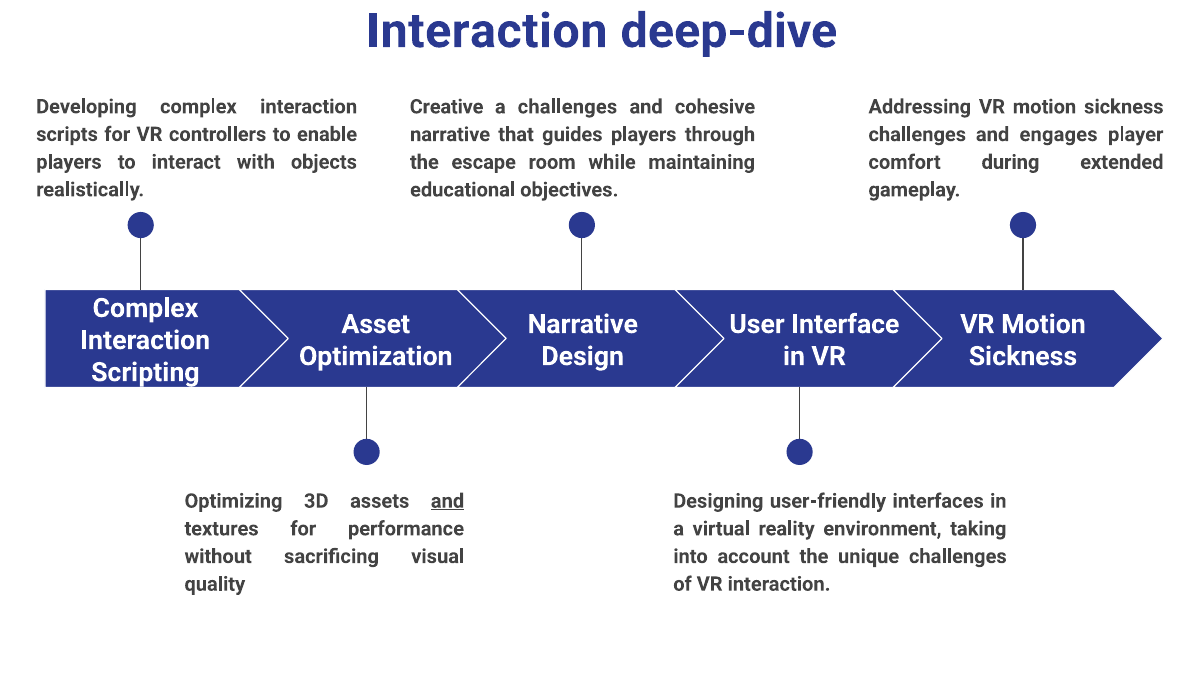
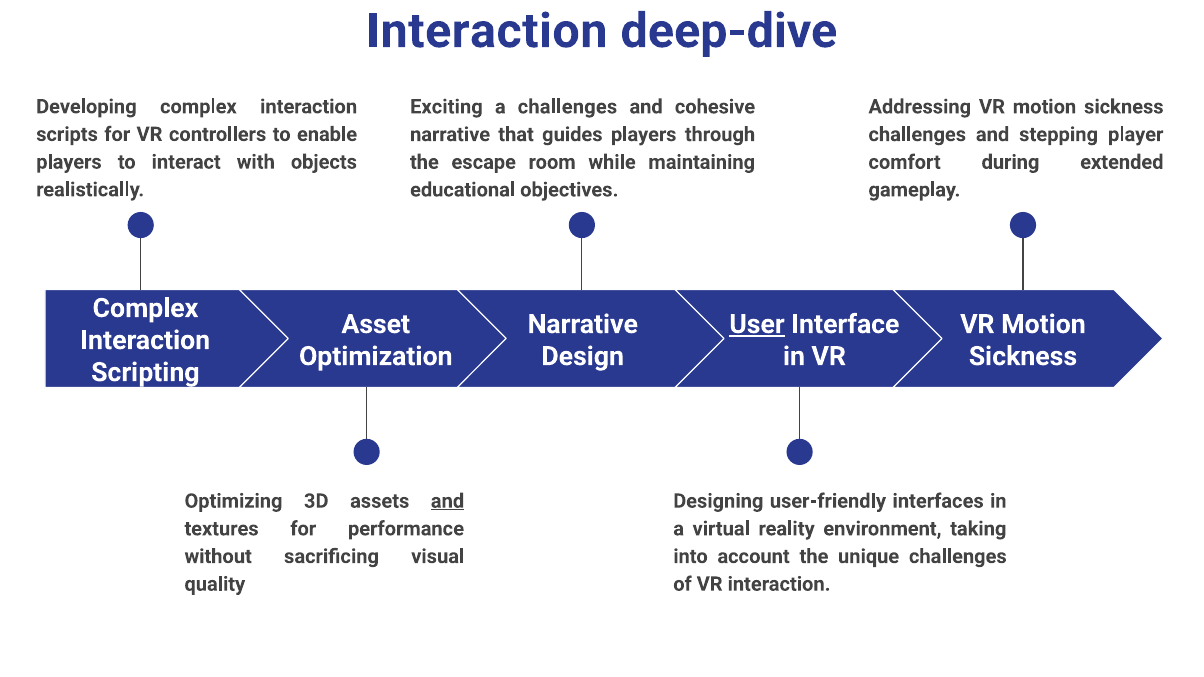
Creative: Creative -> Exciting (446, 107)
engages: engages -> stepping (1059, 135)
User underline: none -> present (757, 324)
